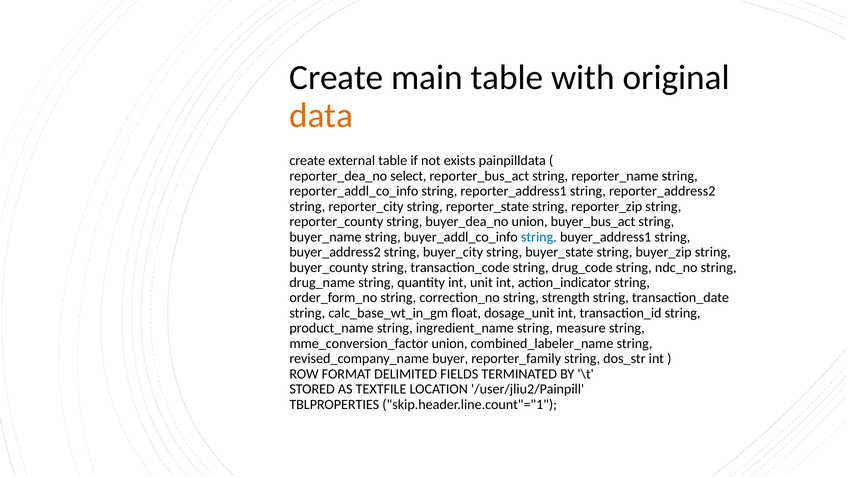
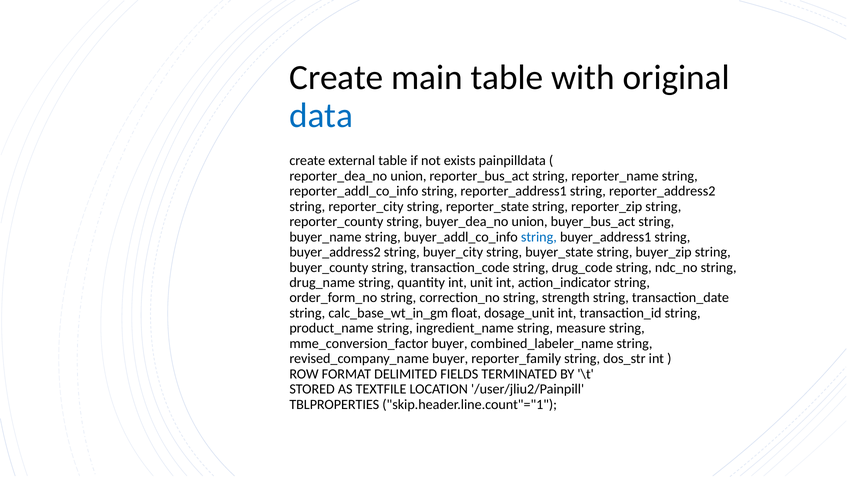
data colour: orange -> blue (321, 116)
reporter_dea_no select: select -> union (408, 176)
mme_conversion_factor union: union -> buyer (450, 343)
